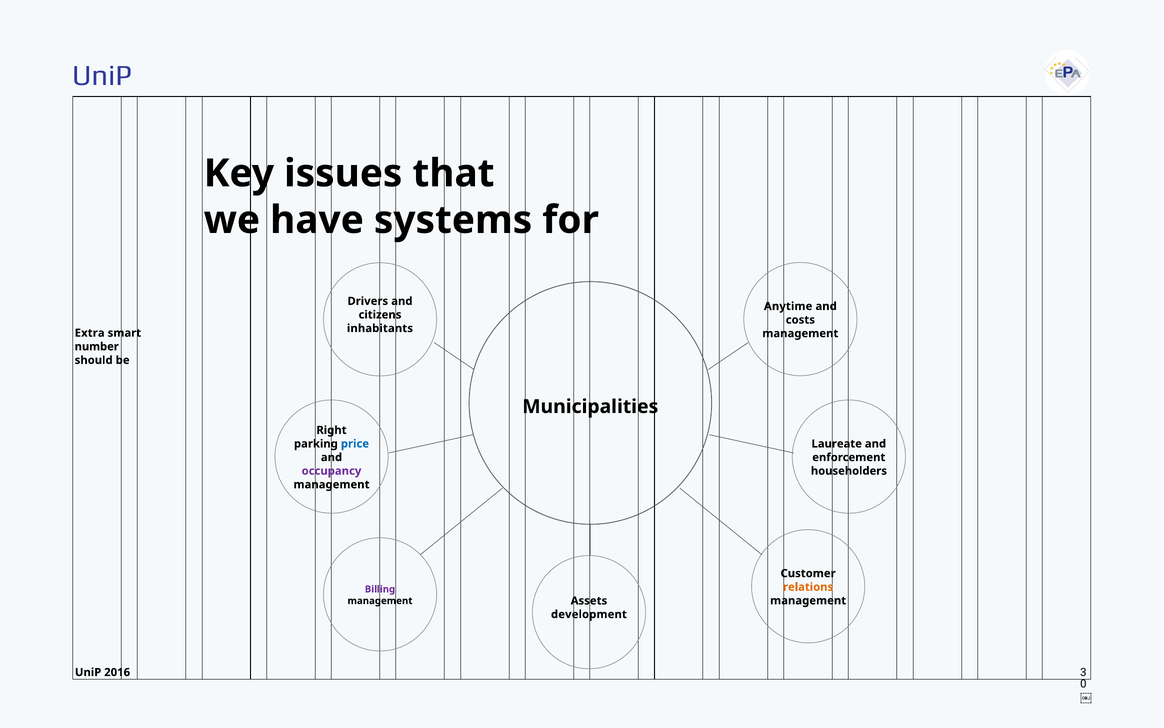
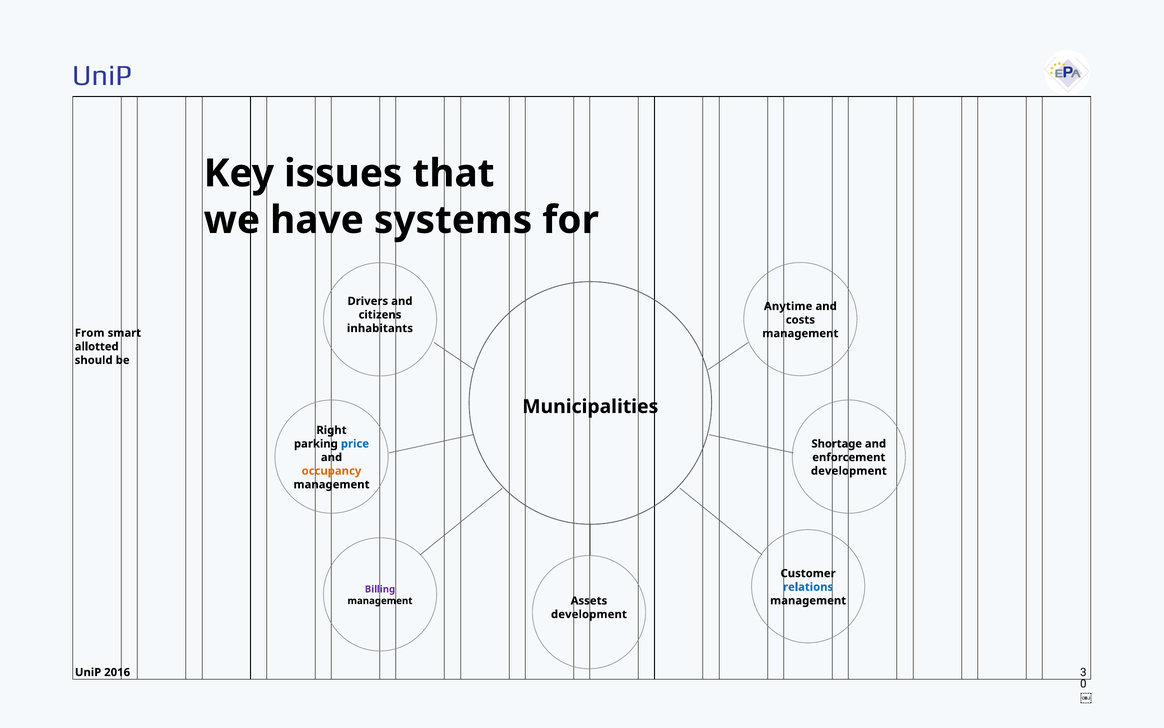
Extra: Extra -> From (90, 333)
number: number -> allotted (97, 346)
Laureate: Laureate -> Shortage (837, 443)
occupancy colour: purple -> orange (331, 471)
householders: householders -> development (849, 471)
relations colour: orange -> blue (808, 587)
